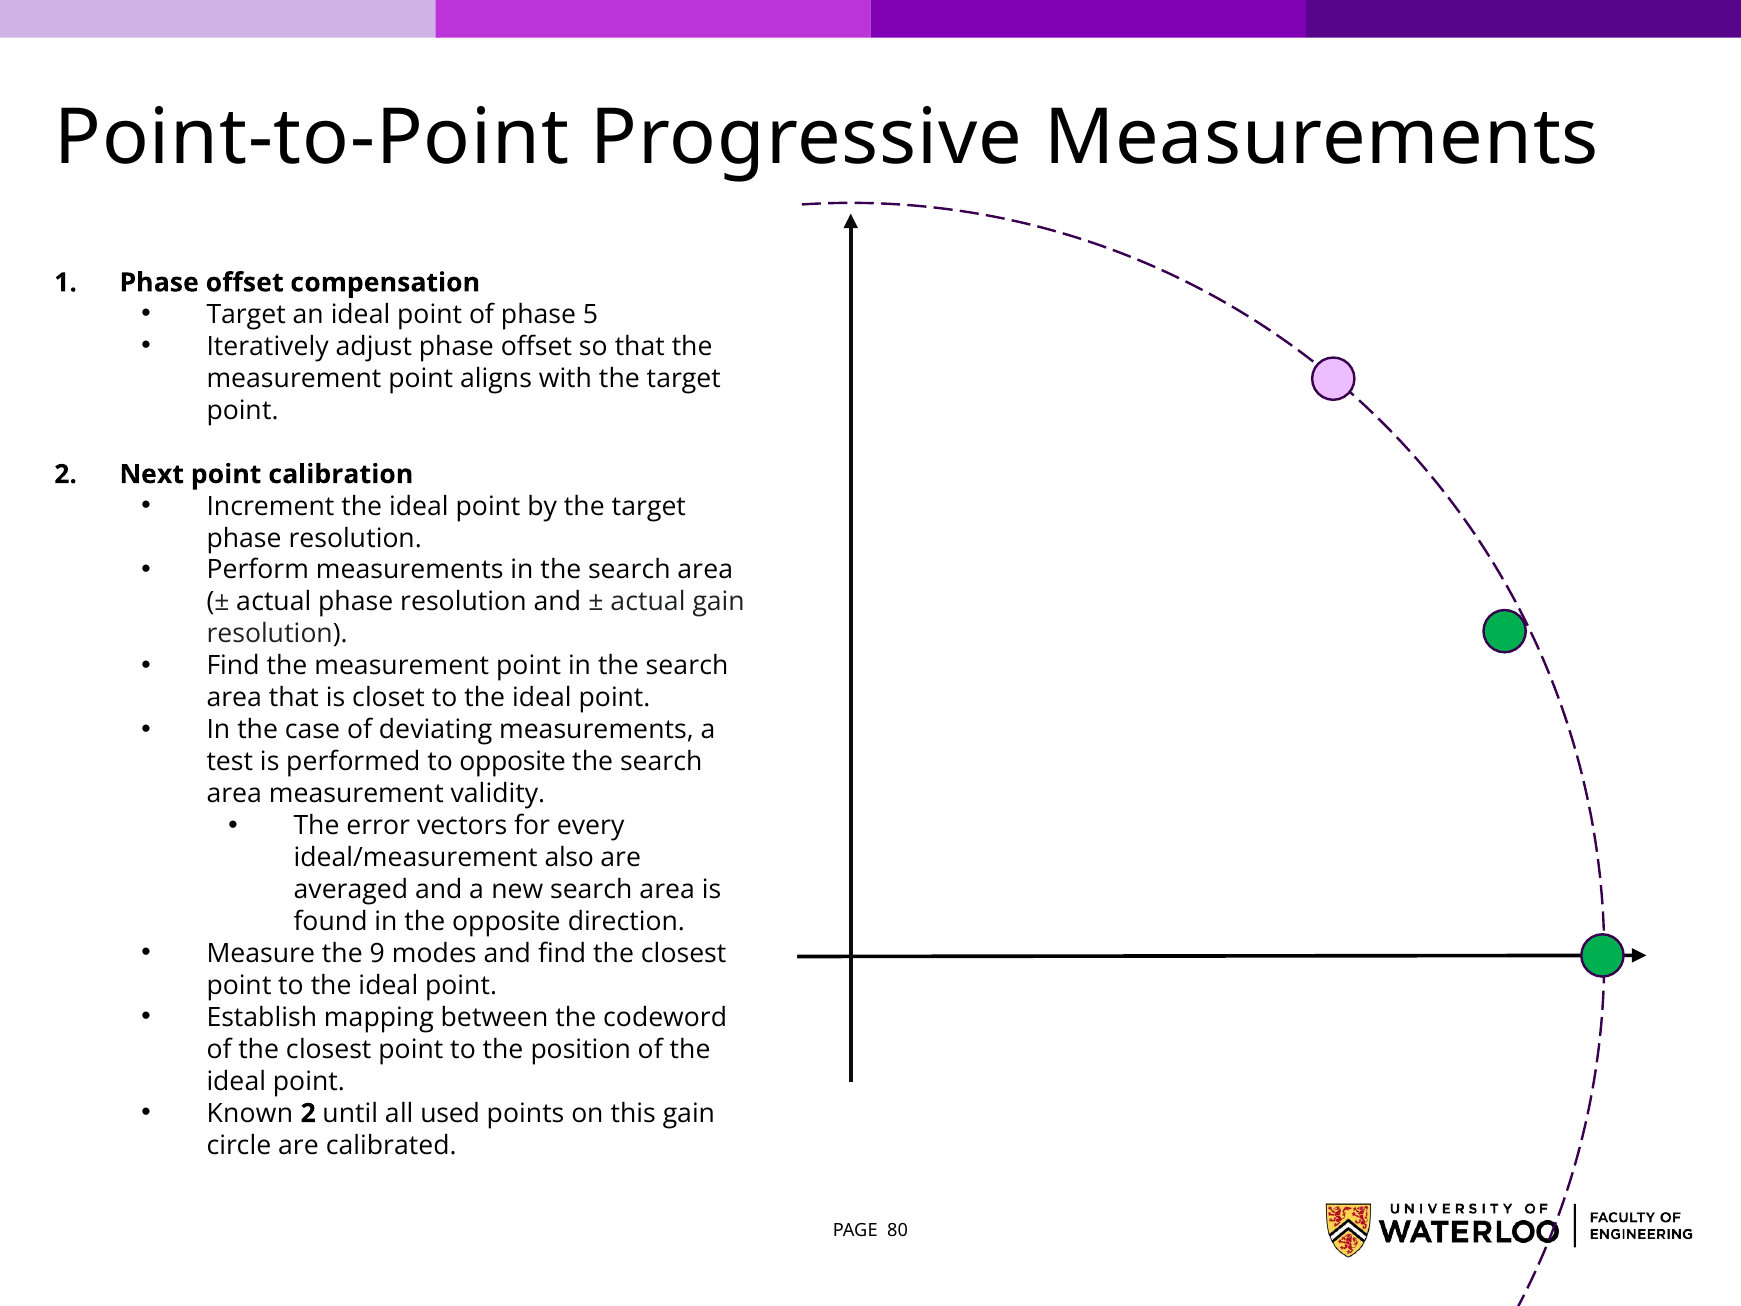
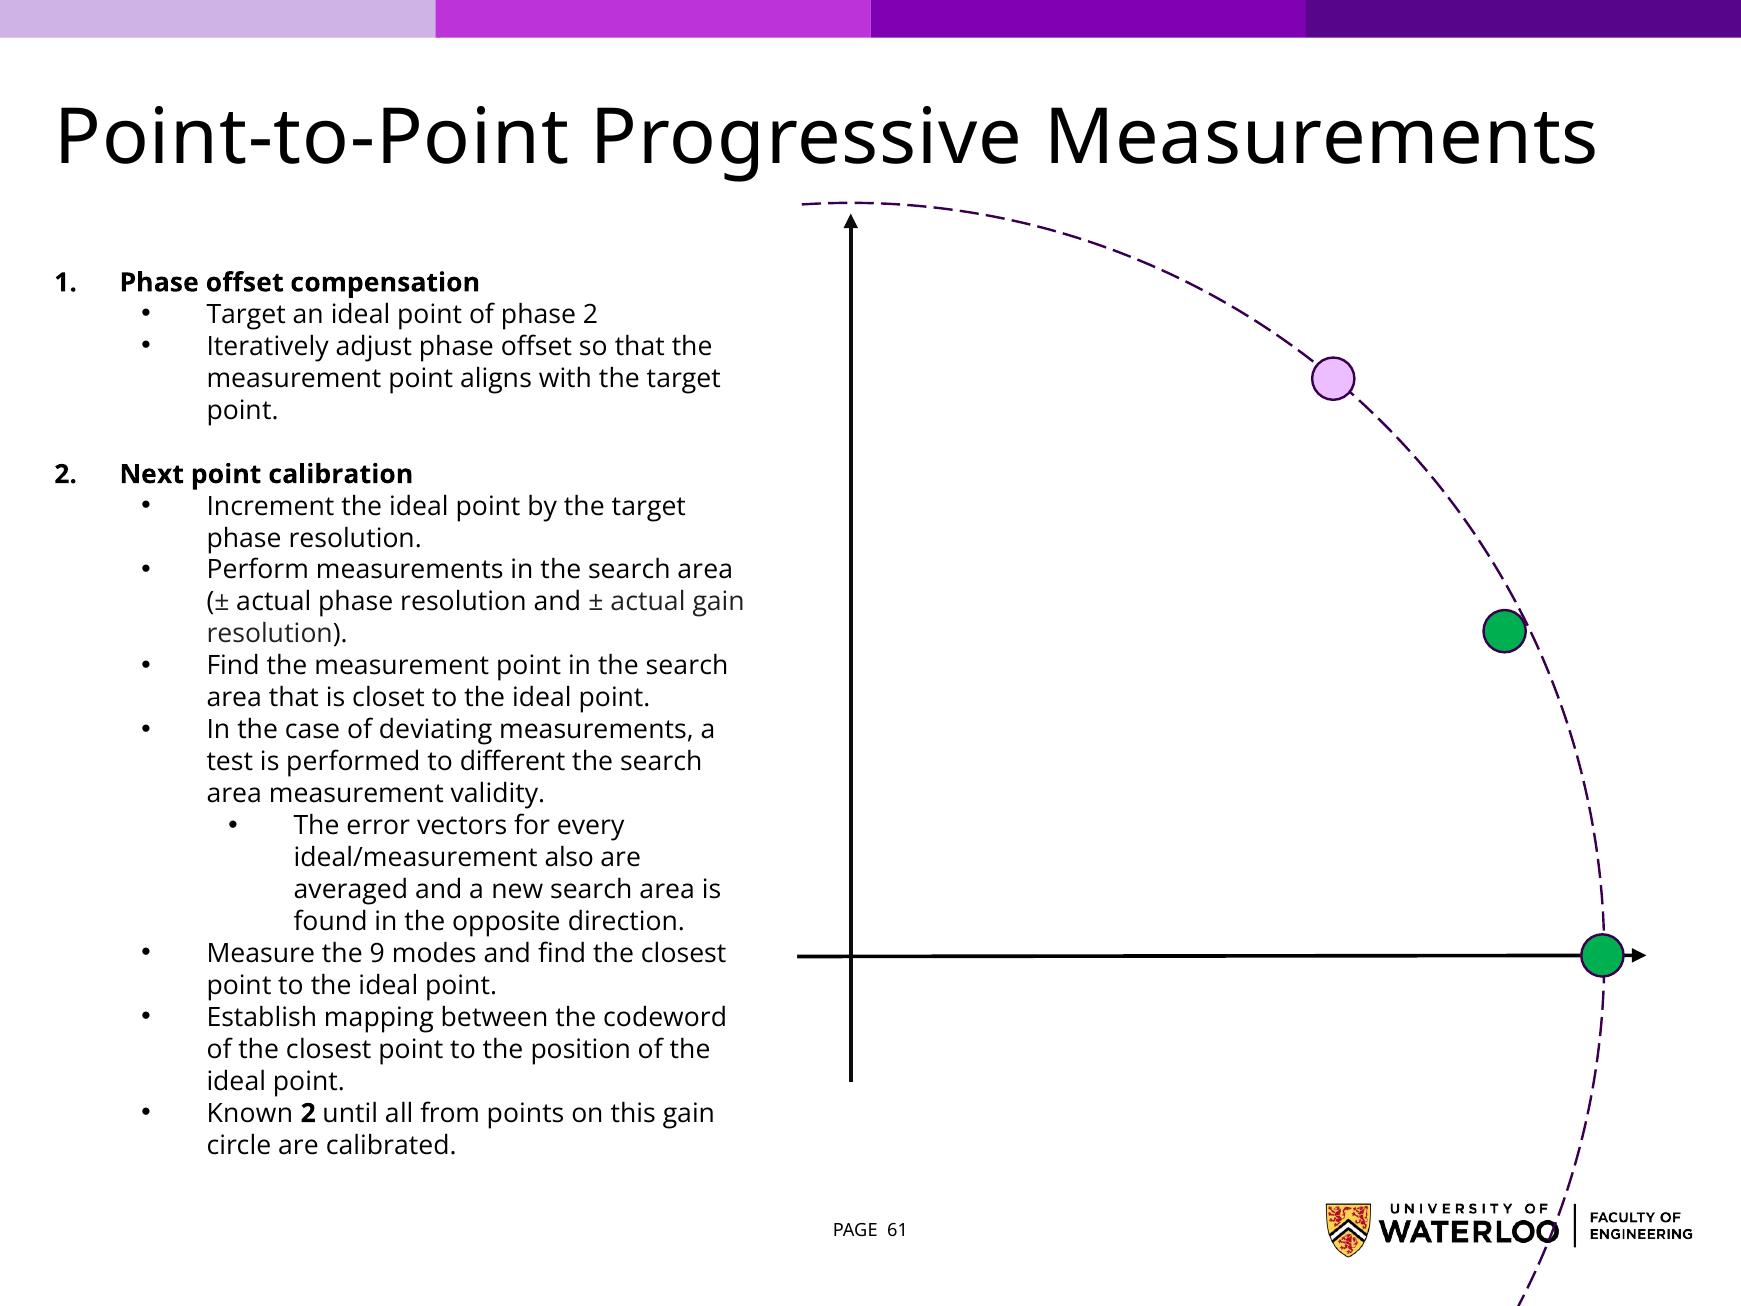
phase 5: 5 -> 2 (591, 315)
to opposite: opposite -> different (513, 762)
used: used -> from (450, 1113)
80: 80 -> 61 (898, 1230)
